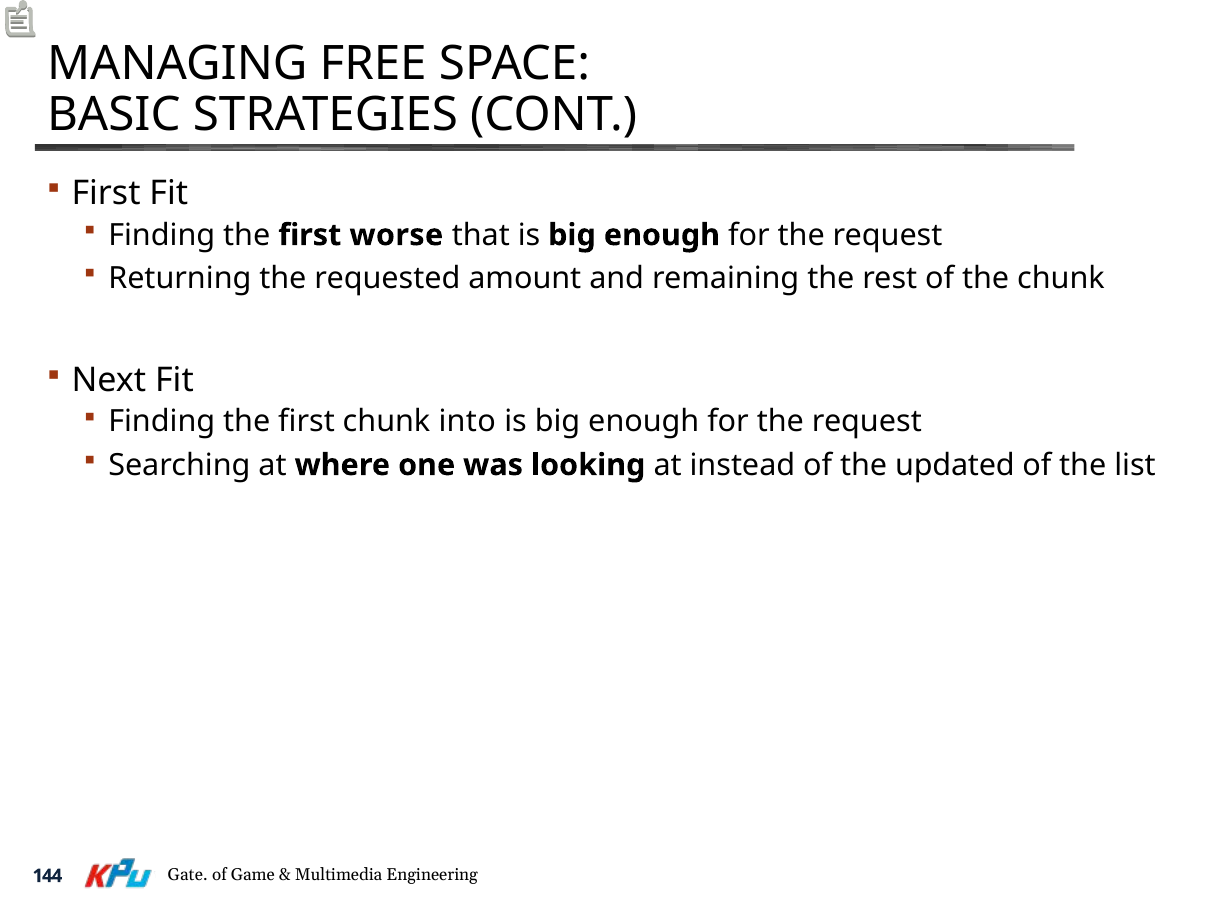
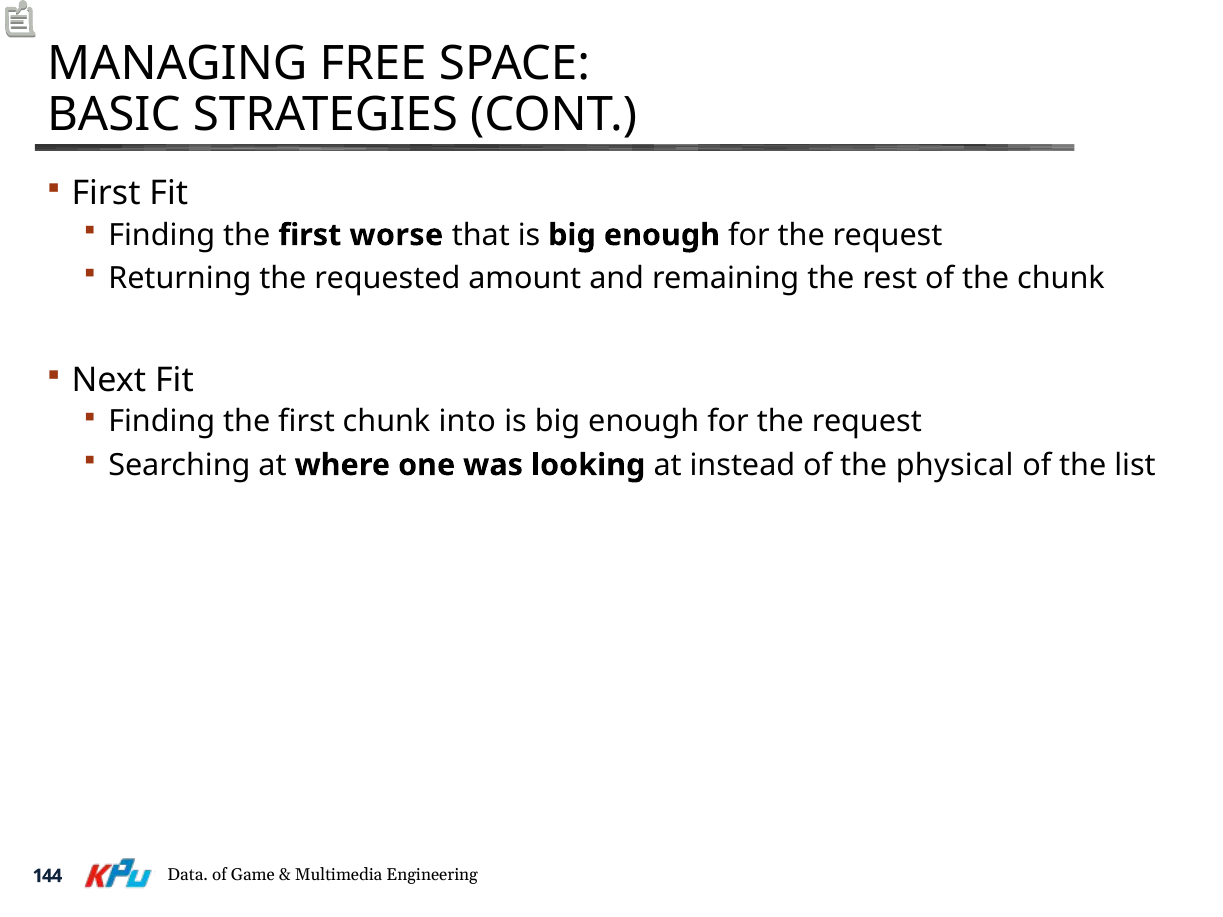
updated: updated -> physical (955, 465)
Gate: Gate -> Data (188, 875)
